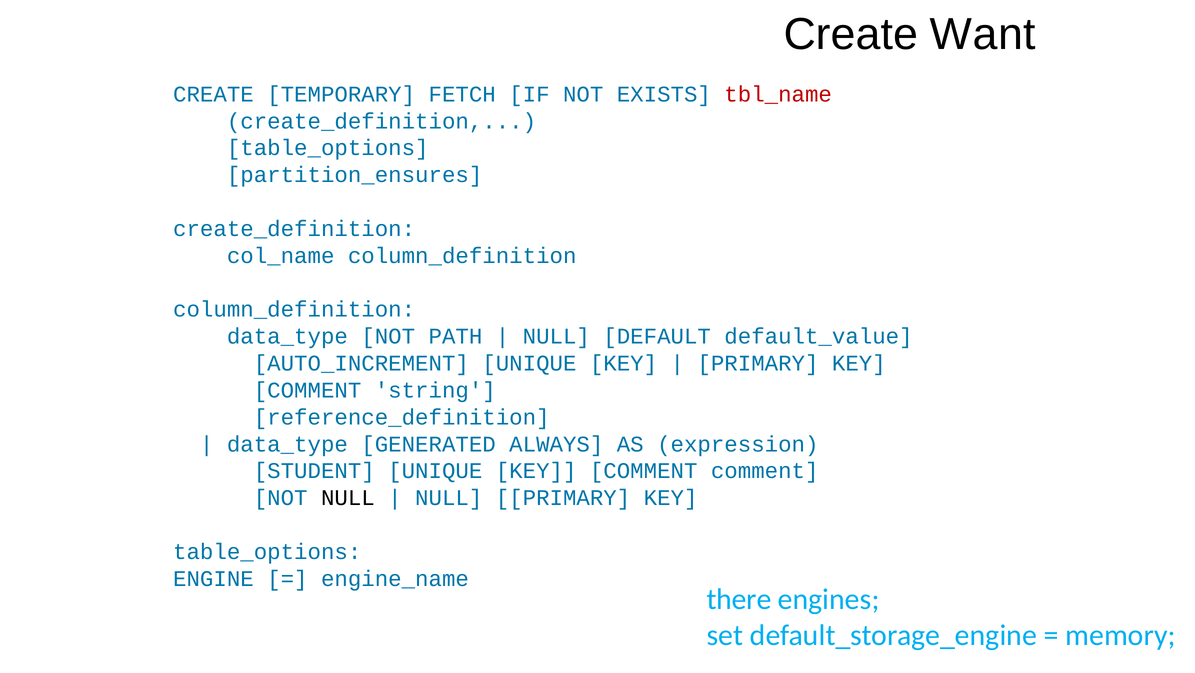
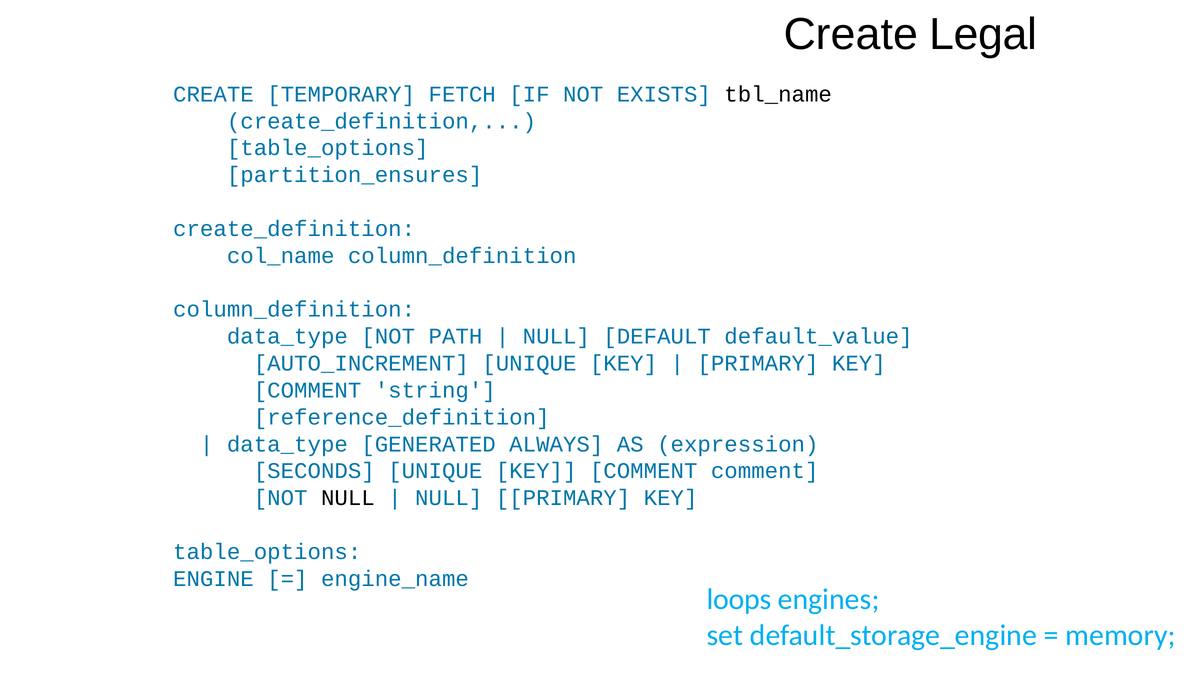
Want: Want -> Legal (983, 34)
tbl_name colour: red -> black (778, 94)
STUDENT: STUDENT -> SECONDS (314, 471)
there: there -> loops (739, 599)
